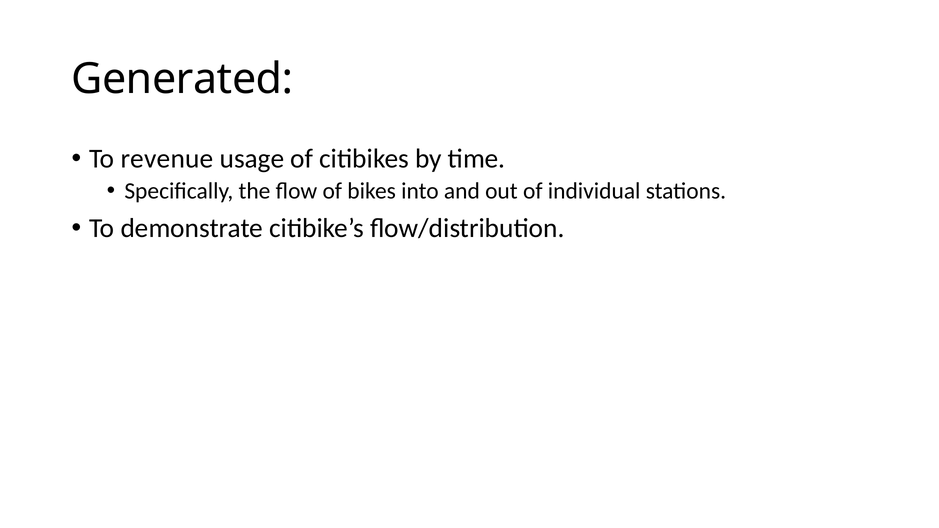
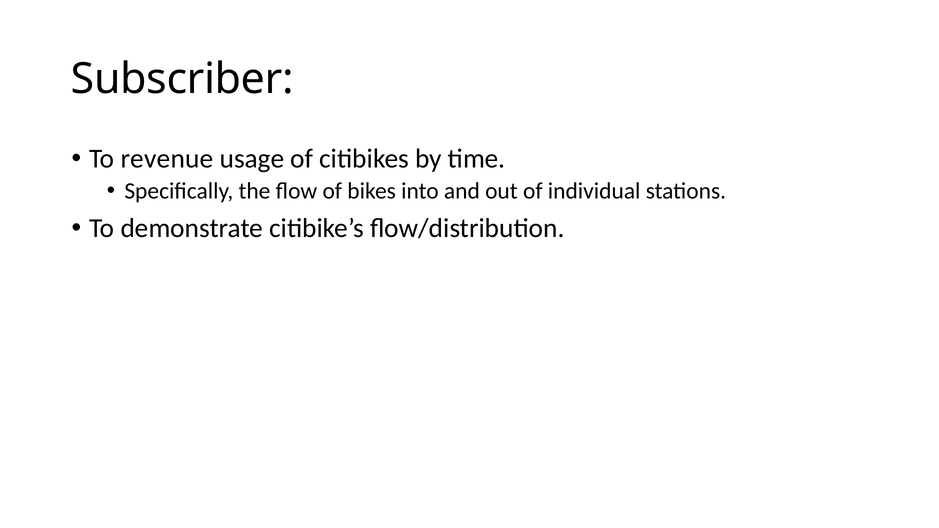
Generated: Generated -> Subscriber (182, 79)
